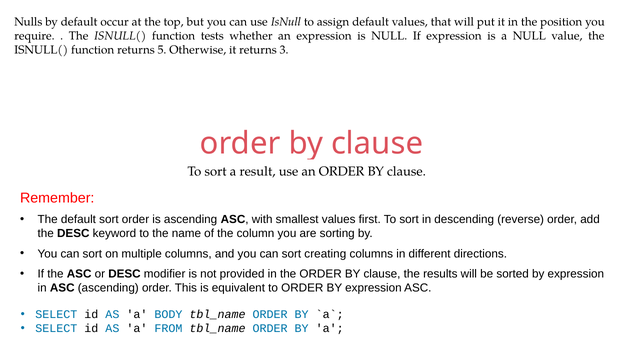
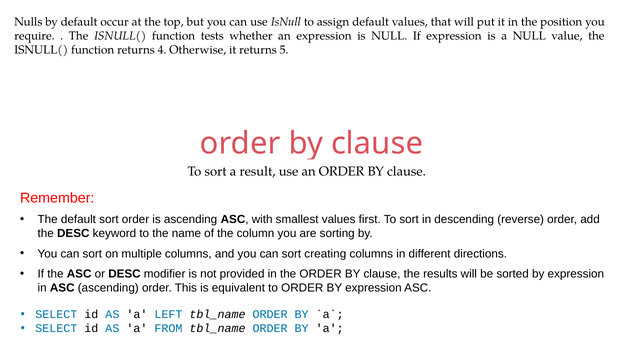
5: 5 -> 4 (162, 50)
3: 3 -> 5 (284, 50)
BODY: BODY -> LEFT (168, 315)
